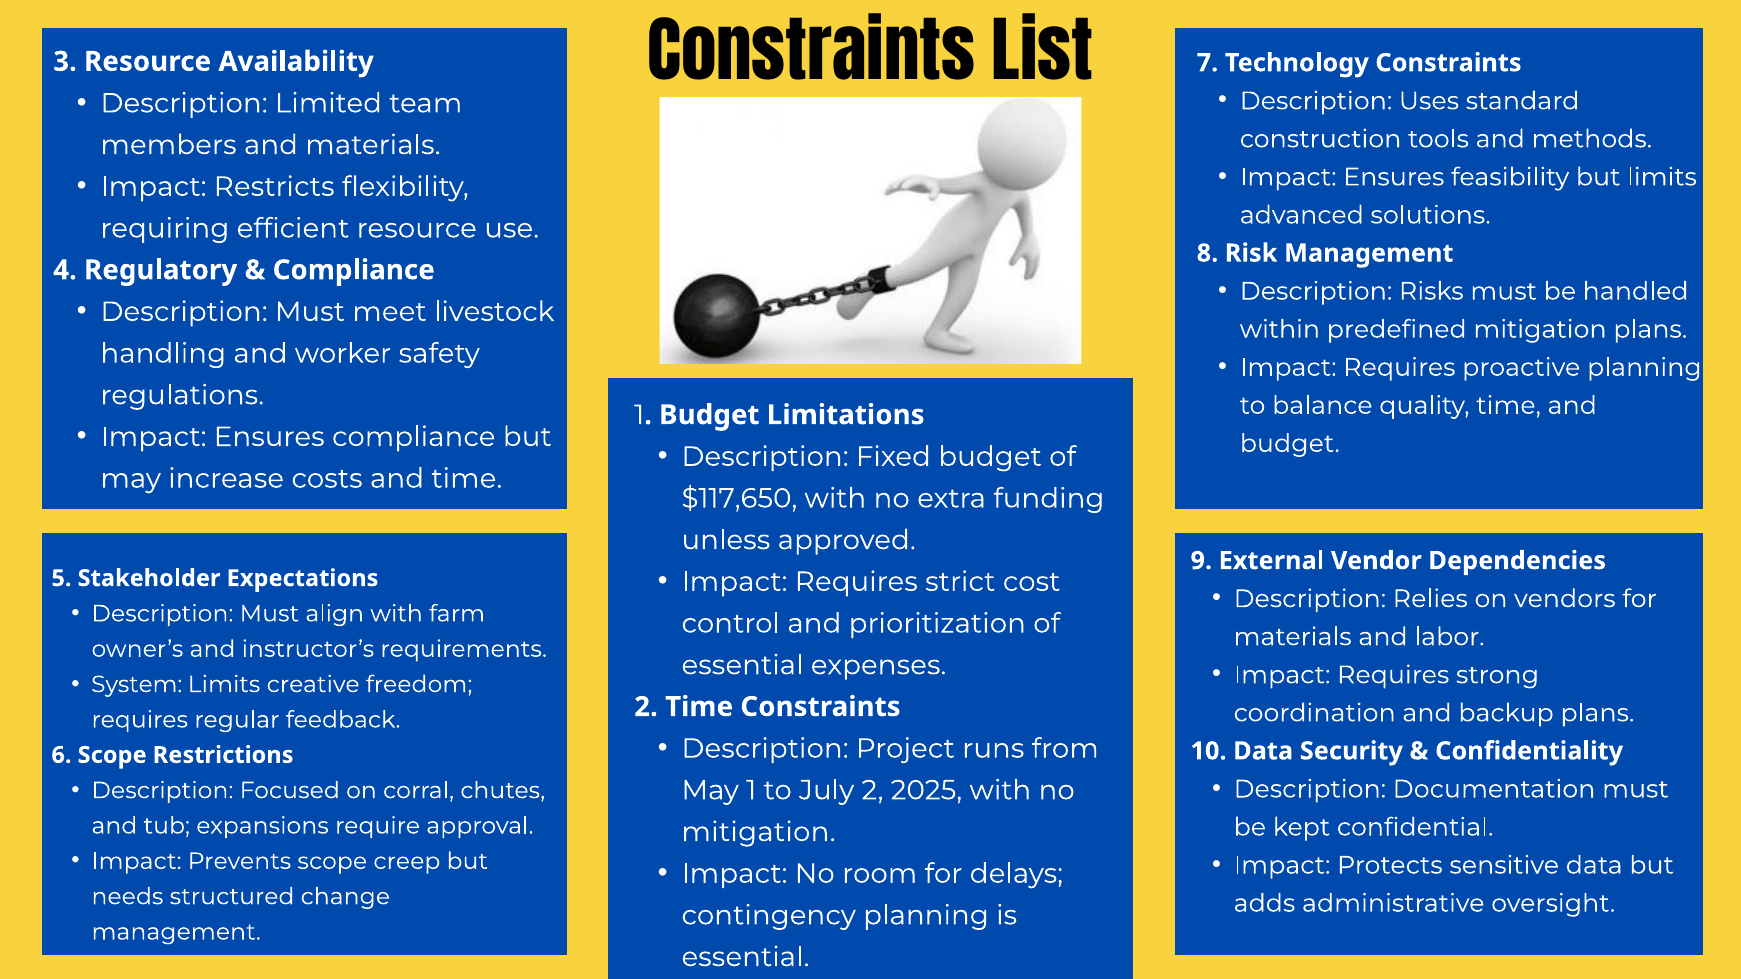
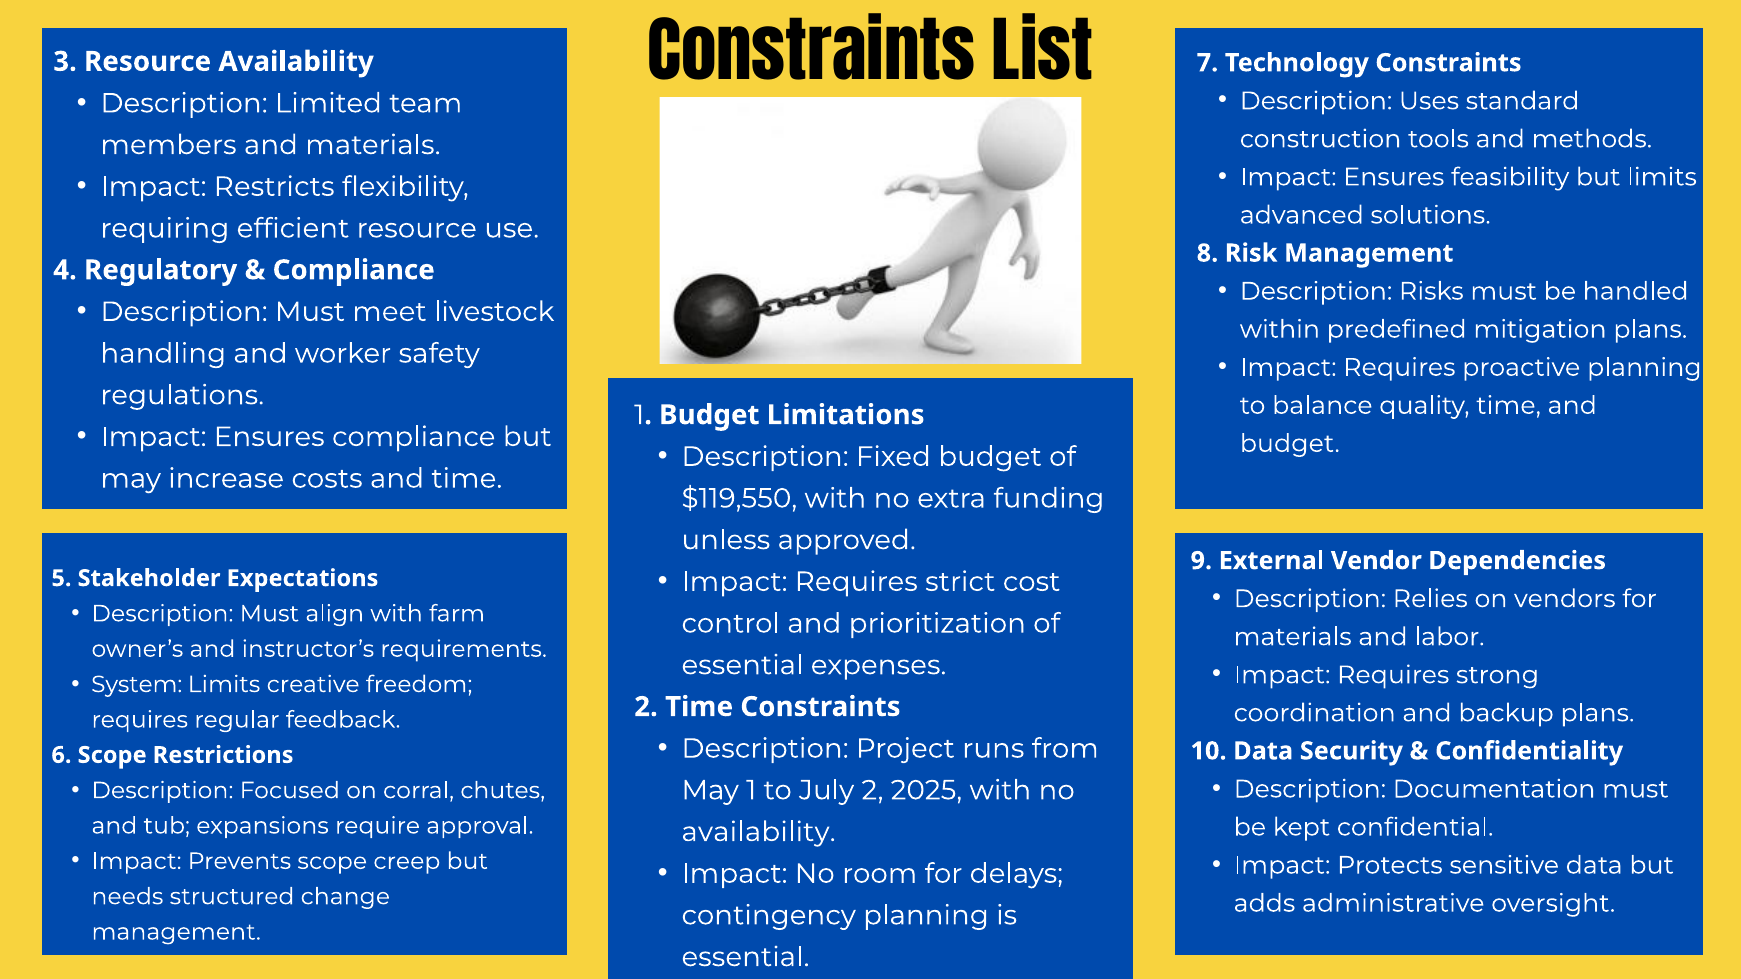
$117,650: $117,650 -> $119,550 (739, 499)
mitigation: mitigation -> availability (759, 832)
